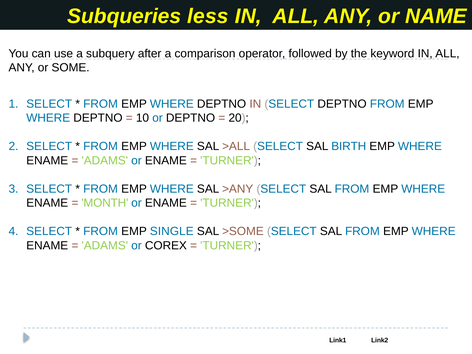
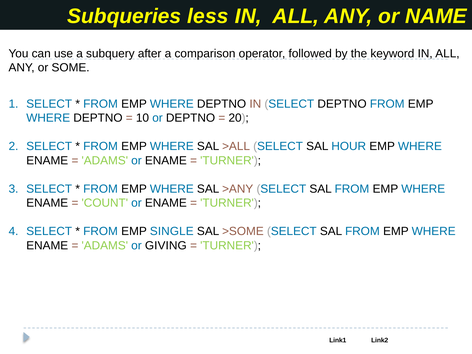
BIRTH: BIRTH -> HOUR (349, 146)
MONTH: MONTH -> COUNT (105, 203)
COREX: COREX -> GIVING (166, 245)
